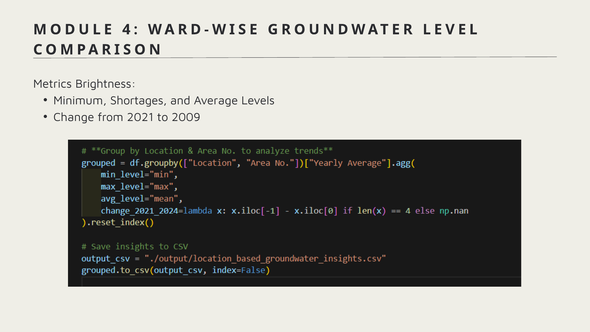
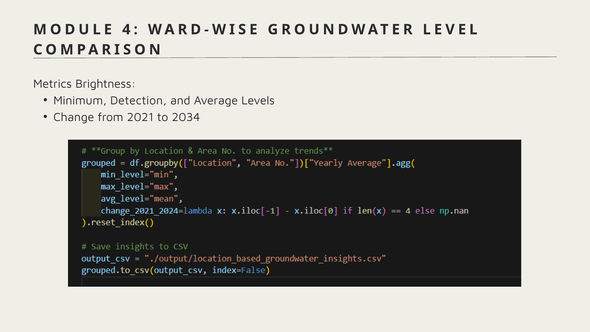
Shortages: Shortages -> Detection (138, 101)
2009: 2009 -> 2034 (186, 117)
